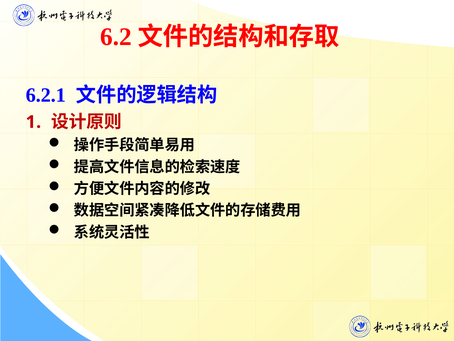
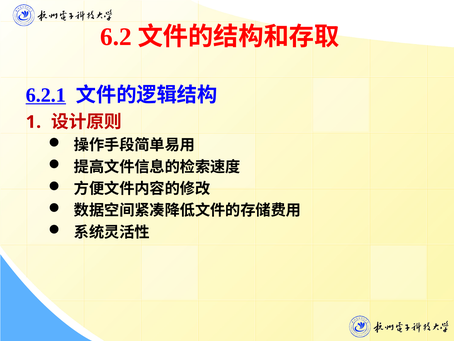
6.2.1 underline: none -> present (46, 95)
